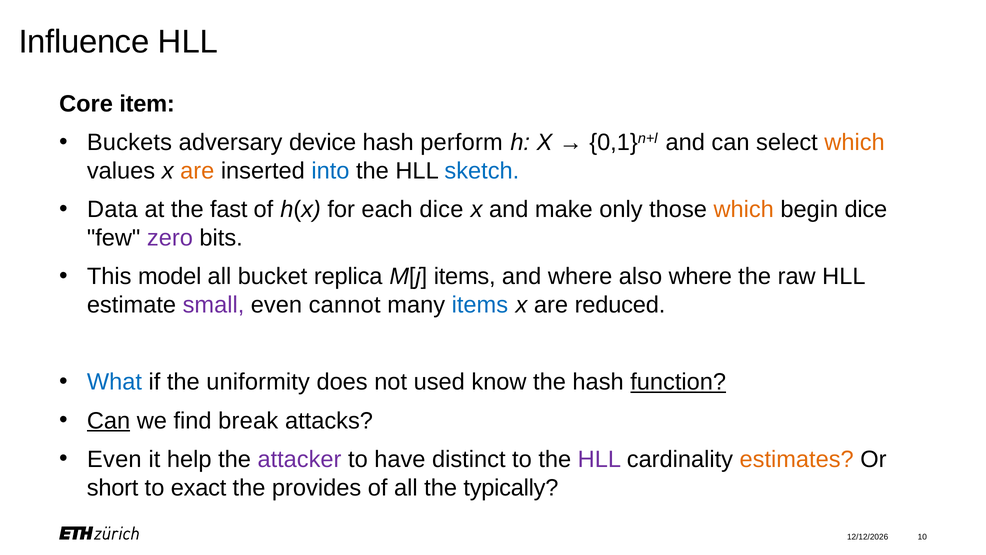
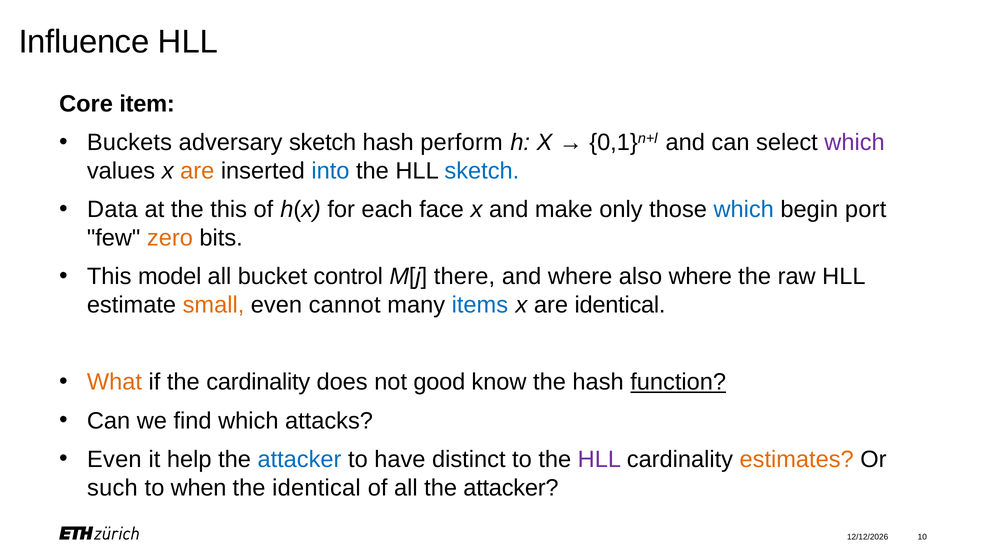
adversary device: device -> sketch (323, 142)
which colour: orange -> purple (855, 142)
the fast: fast -> this (229, 209)
each dice: dice -> face (442, 209)
which colour: orange -> blue (744, 209)
begin dice: dice -> port (866, 209)
zero colour: purple -> orange (170, 238)
replica: replica -> control (348, 276)
M[j items: items -> there (464, 276)
small colour: purple -> orange (213, 305)
are reduced: reduced -> identical (620, 305)
What colour: blue -> orange (114, 382)
the uniformity: uniformity -> cardinality (258, 382)
used: used -> good (439, 382)
Can underline: present -> none (109, 421)
find break: break -> which (248, 421)
attacker colour: purple -> blue (299, 459)
short: short -> such (112, 487)
exact: exact -> when (199, 487)
the provides: provides -> identical (316, 487)
all the typically: typically -> attacker (511, 487)
